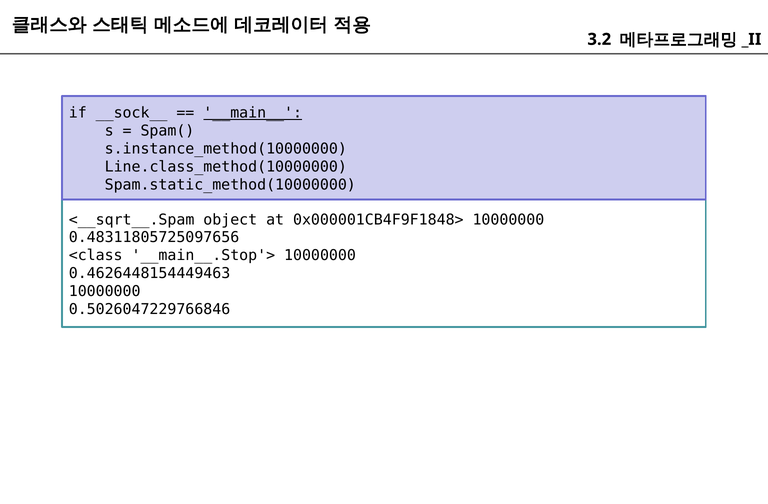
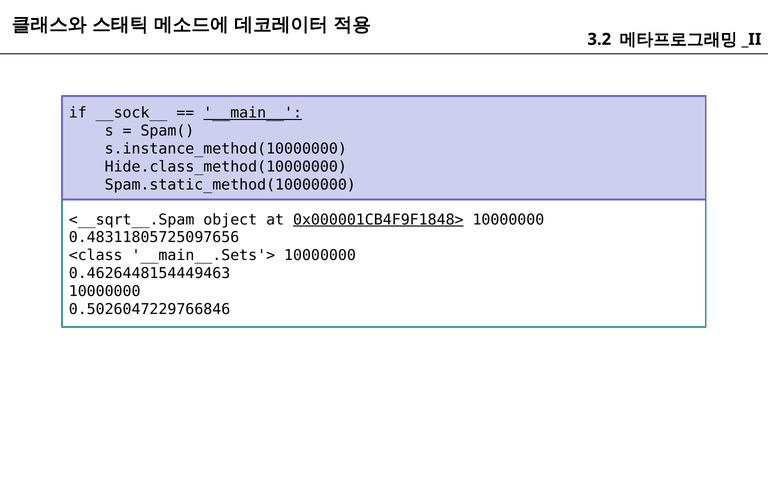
Line.class_method(10000000: Line.class_method(10000000 -> Hide.class_method(10000000 (226, 167)
0x000001CB4F9F1848> underline: none -> present (378, 220)
__main__.Stop'>: __main__.Stop'> -> __main__.Sets'> (203, 256)
